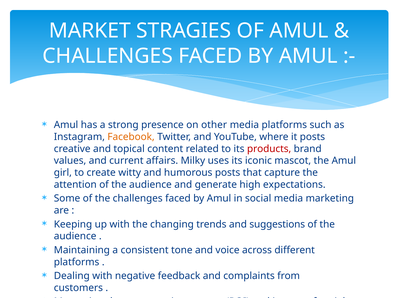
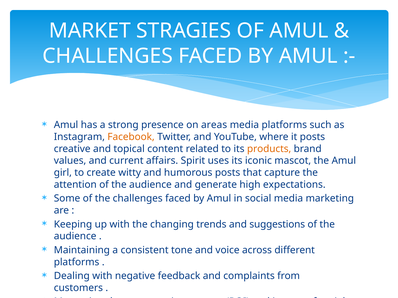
other: other -> areas (214, 125)
products colour: red -> orange (269, 149)
Milky: Milky -> Spirit (193, 161)
